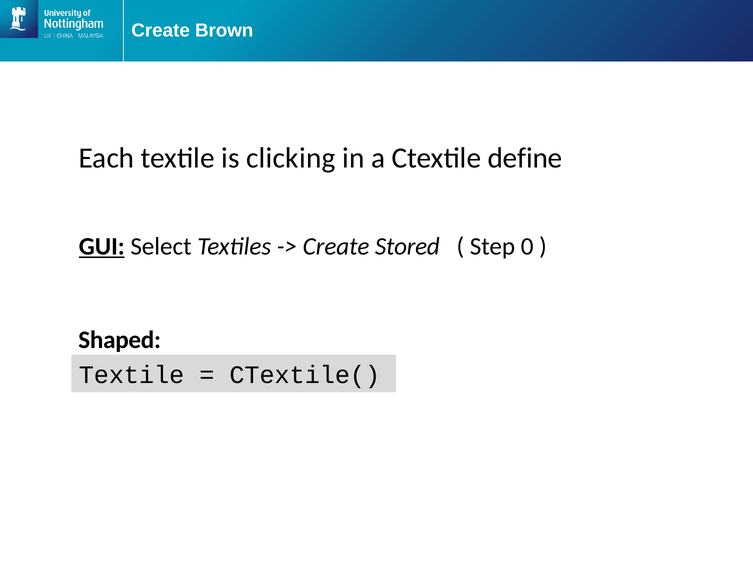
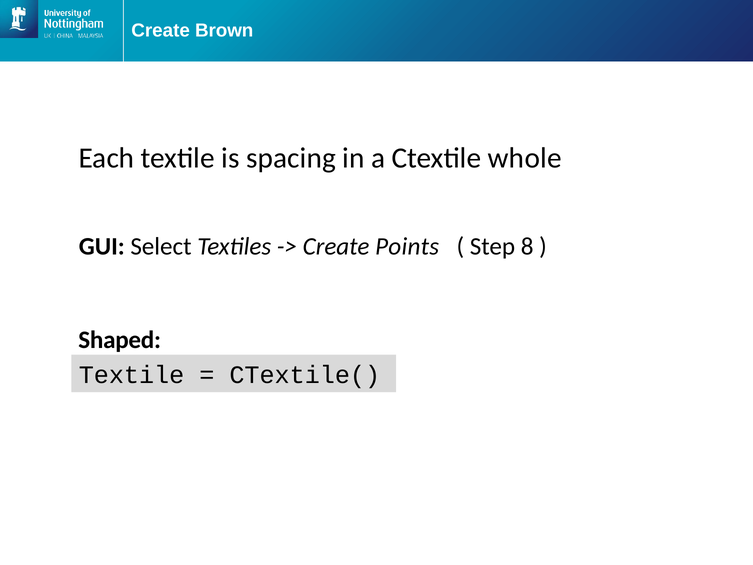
clicking: clicking -> spacing (291, 158)
define: define -> whole (525, 158)
GUI underline: present -> none (102, 246)
Stored: Stored -> Points (407, 246)
0: 0 -> 8 (527, 246)
